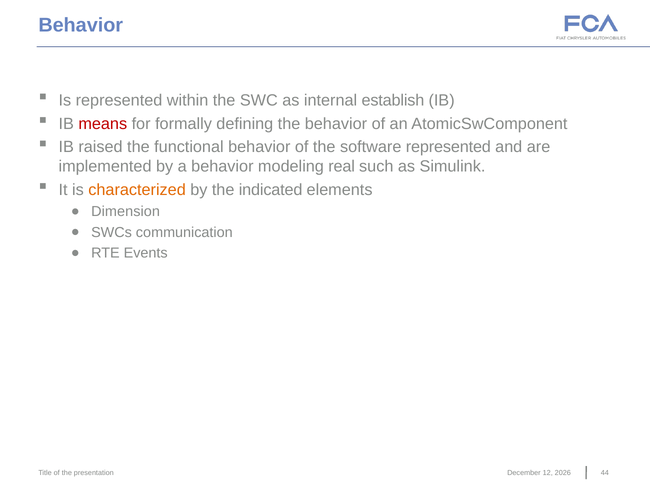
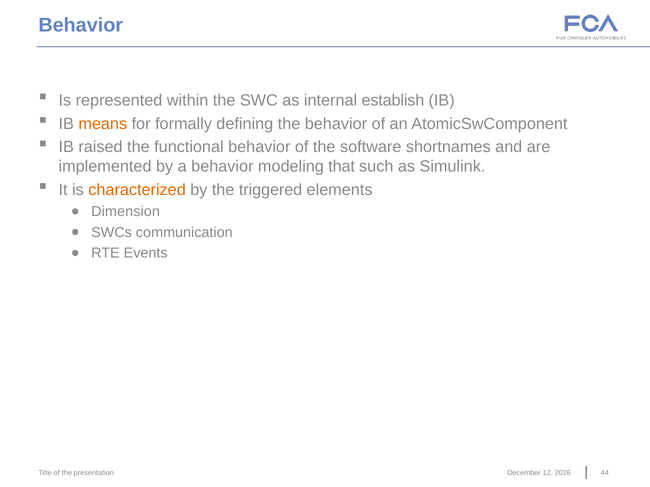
means colour: red -> orange (103, 124)
software represented: represented -> shortnames (448, 147)
real: real -> that (342, 167)
indicated: indicated -> triggered (271, 190)
